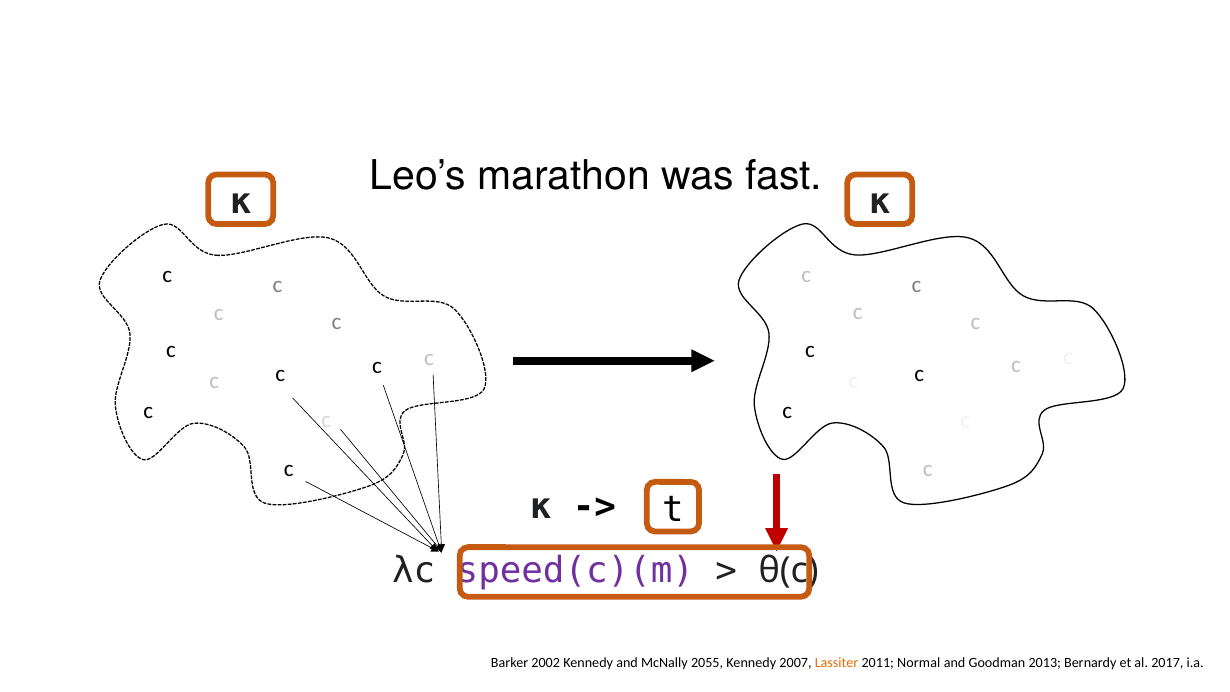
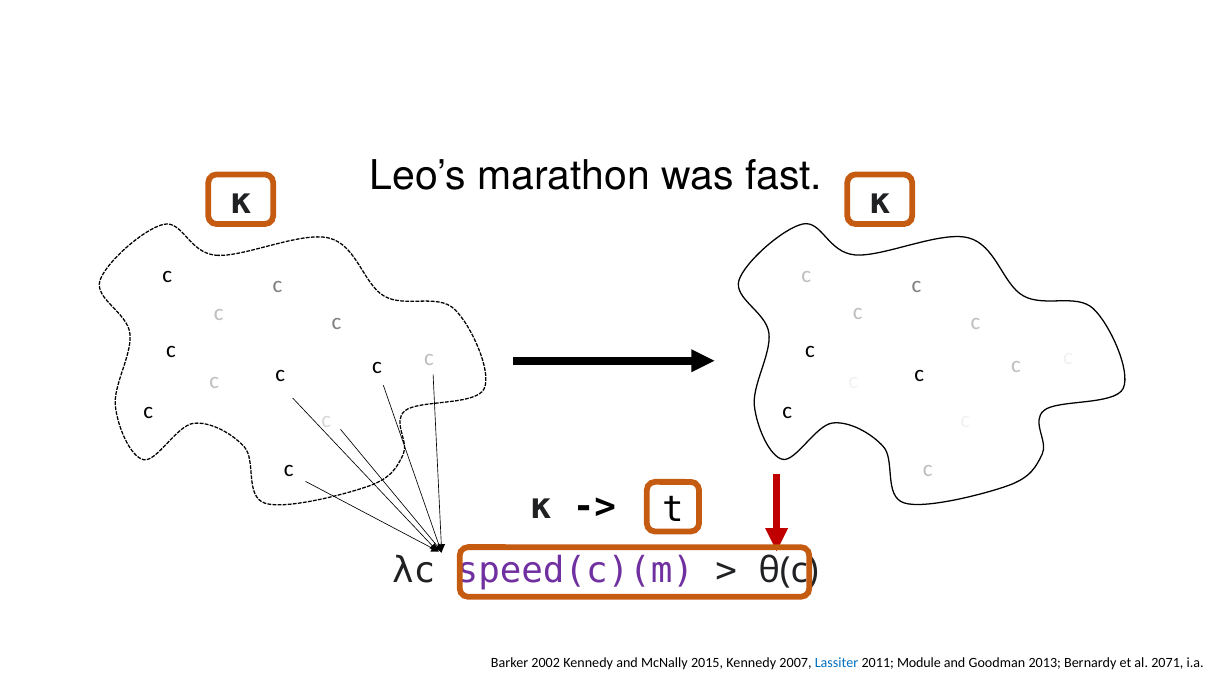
2055: 2055 -> 2015 (707, 663)
Lassiter colour: orange -> blue (837, 663)
Normal: Normal -> Module (919, 663)
2017: 2017 -> 2071 (1167, 663)
